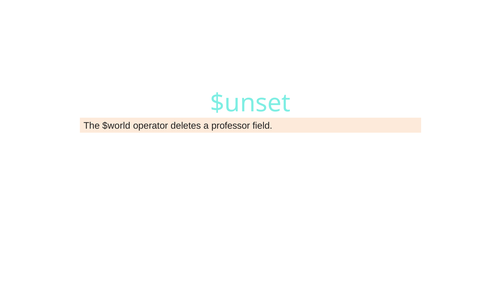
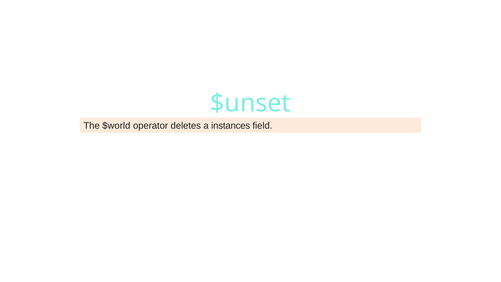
professor: professor -> instances (231, 126)
